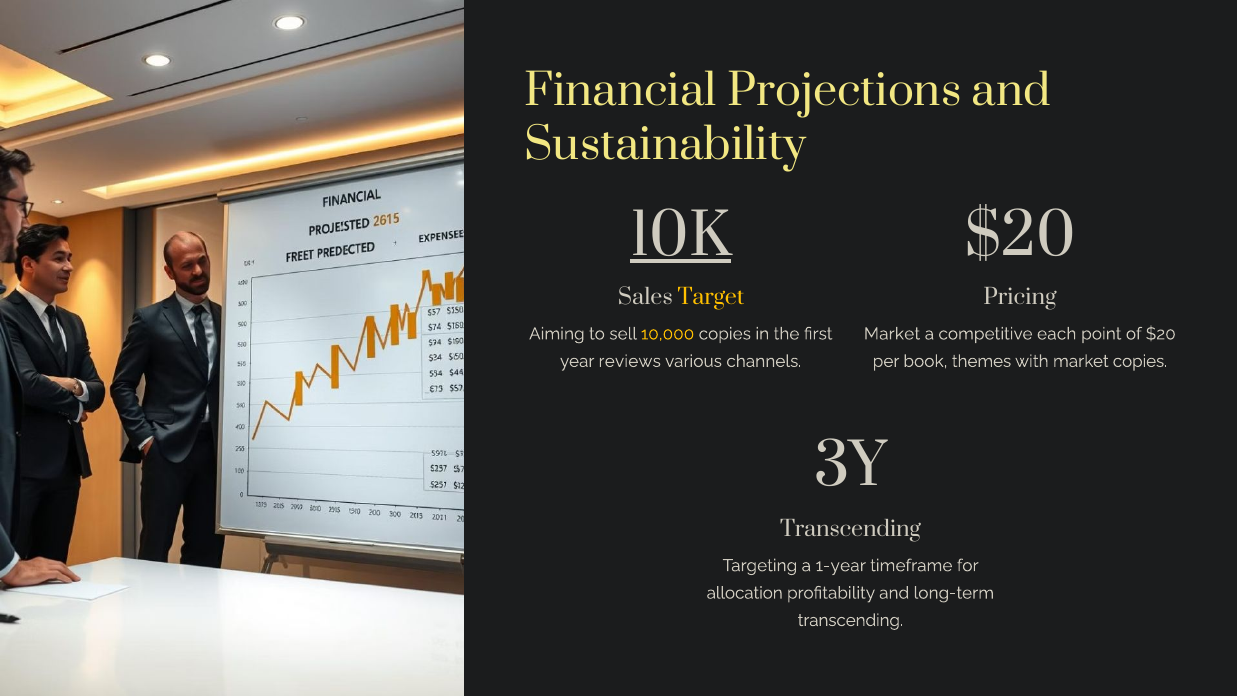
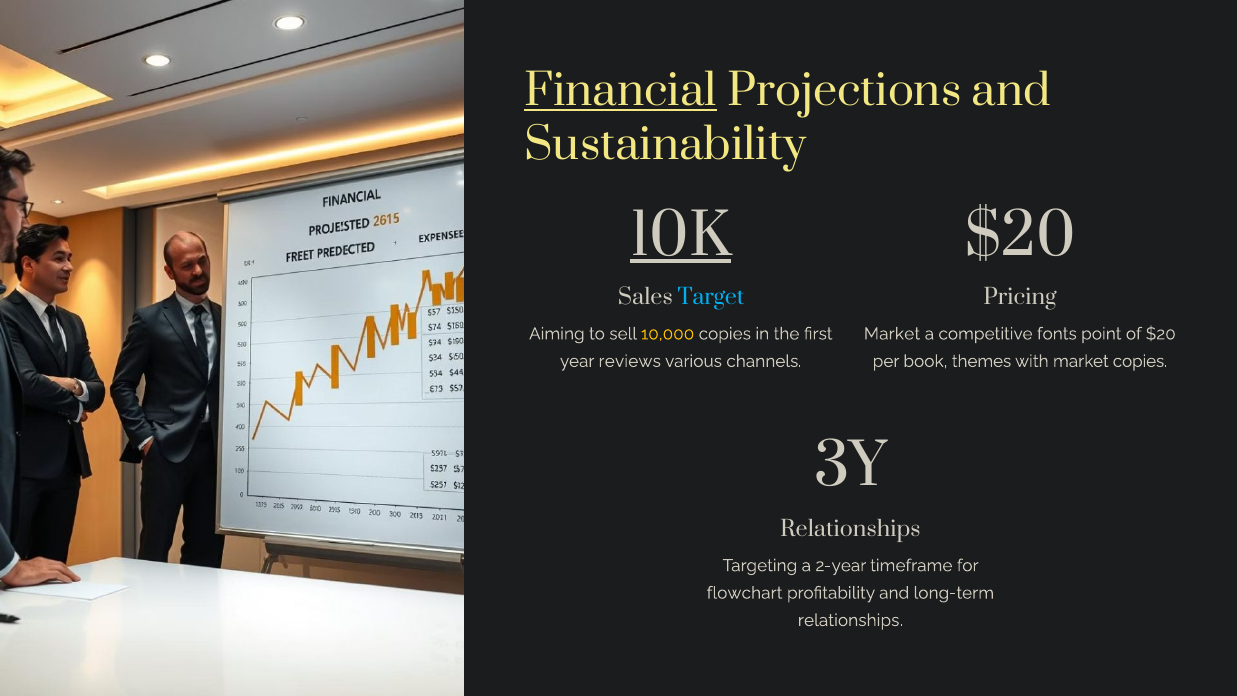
Financial underline: none -> present (621, 91)
Target colour: yellow -> light blue (711, 297)
each: each -> fonts (1057, 334)
Transcending: Transcending -> Relationships (850, 529)
1-year: 1-year -> 2-year (841, 565)
allocation: allocation -> flowchart (745, 593)
transcending: transcending -> relationships (850, 620)
